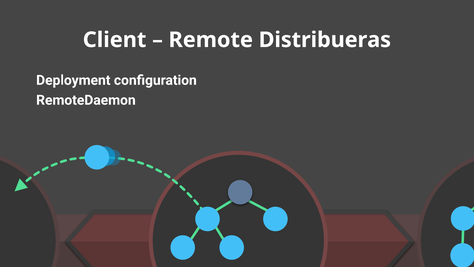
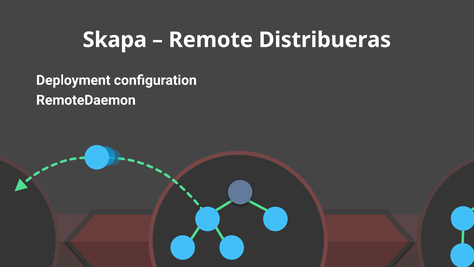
Client: Client -> Skapa (115, 40)
